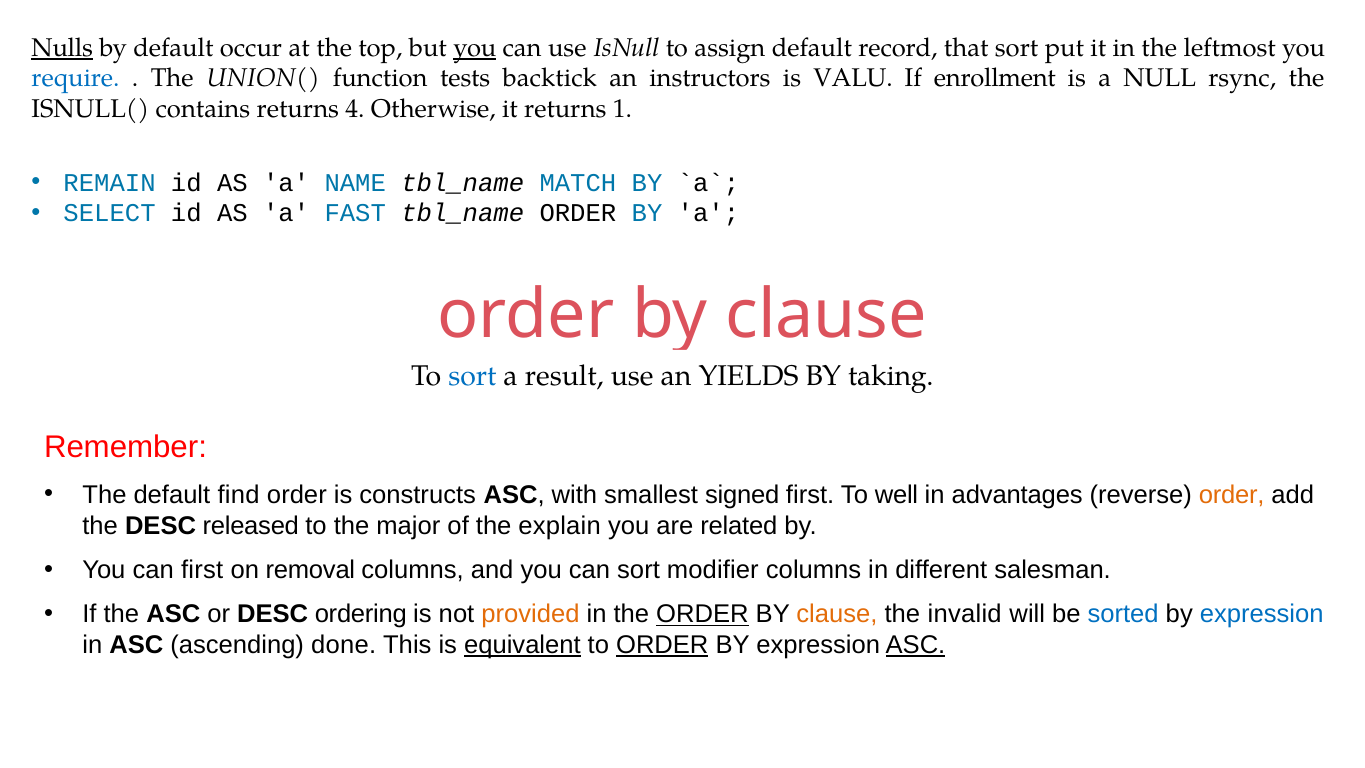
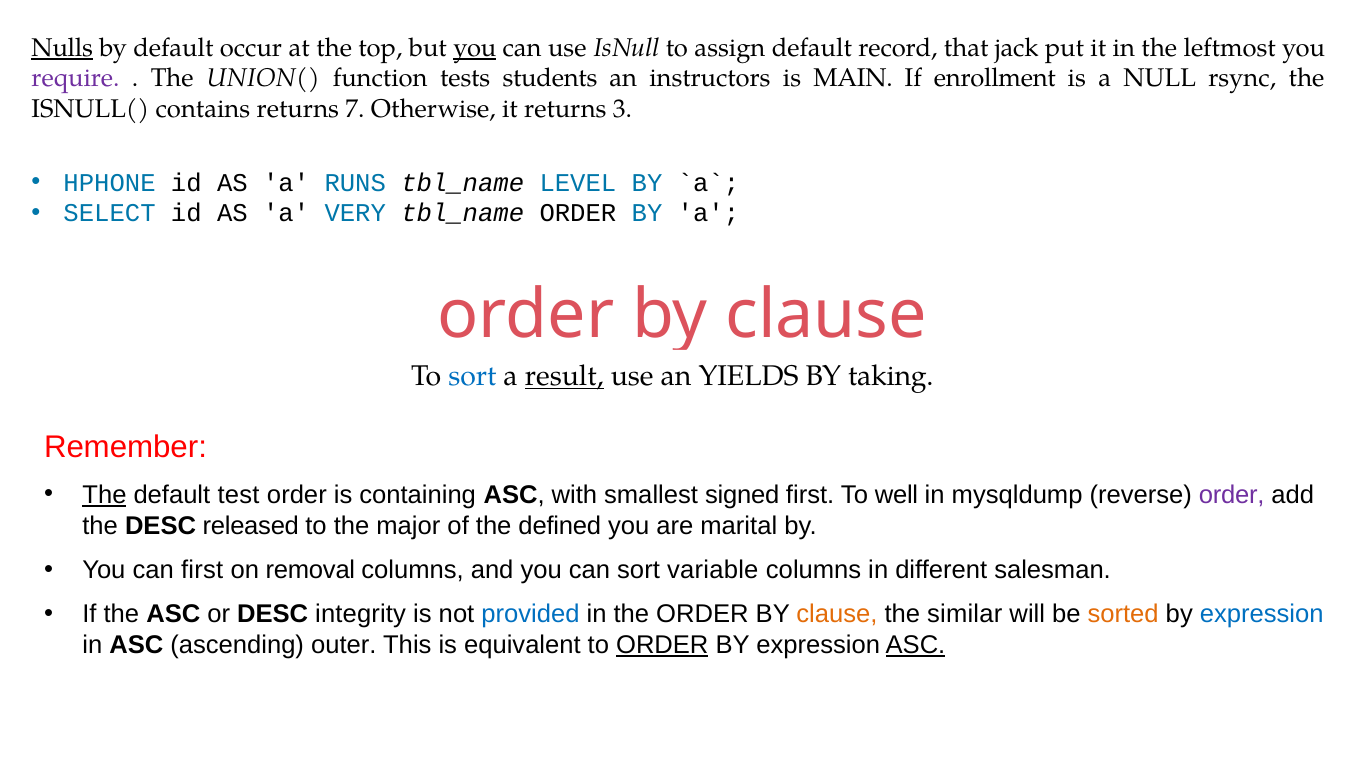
that sort: sort -> jack (1017, 48)
require colour: blue -> purple (76, 78)
backtick: backtick -> students (550, 78)
VALU: VALU -> MAIN (853, 78)
4: 4 -> 7 (355, 109)
1: 1 -> 3 (622, 109)
REMAIN: REMAIN -> HPHONE (110, 183)
NAME: NAME -> RUNS (355, 183)
MATCH: MATCH -> LEVEL (578, 183)
FAST: FAST -> VERY (355, 213)
result underline: none -> present (564, 376)
The underline: none -> present (104, 495)
find: find -> test (239, 495)
constructs: constructs -> containing (418, 495)
advantages: advantages -> mysqldump (1017, 495)
order colour: orange -> purple (1232, 495)
explain: explain -> defined (560, 525)
related: related -> marital (739, 525)
modifier: modifier -> variable (713, 570)
ordering: ordering -> integrity (361, 614)
provided colour: orange -> blue (531, 614)
ORDER underline: present -> none (702, 614)
invalid: invalid -> similar (965, 614)
sorted colour: blue -> orange (1123, 614)
done: done -> outer (344, 645)
equivalent underline: present -> none (522, 645)
